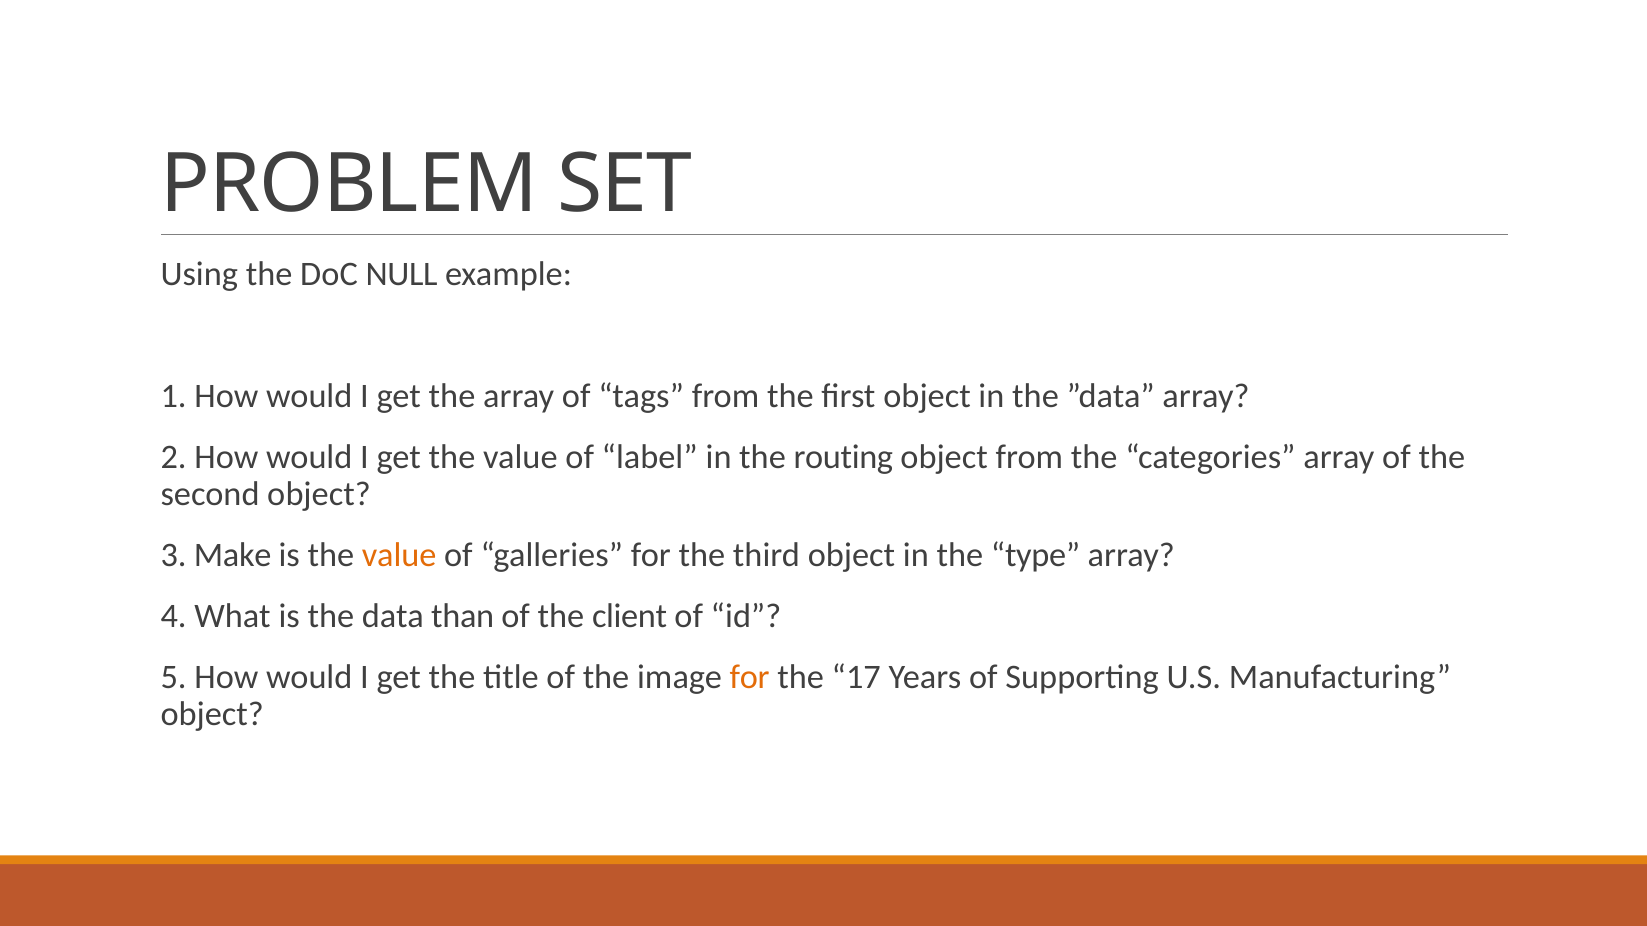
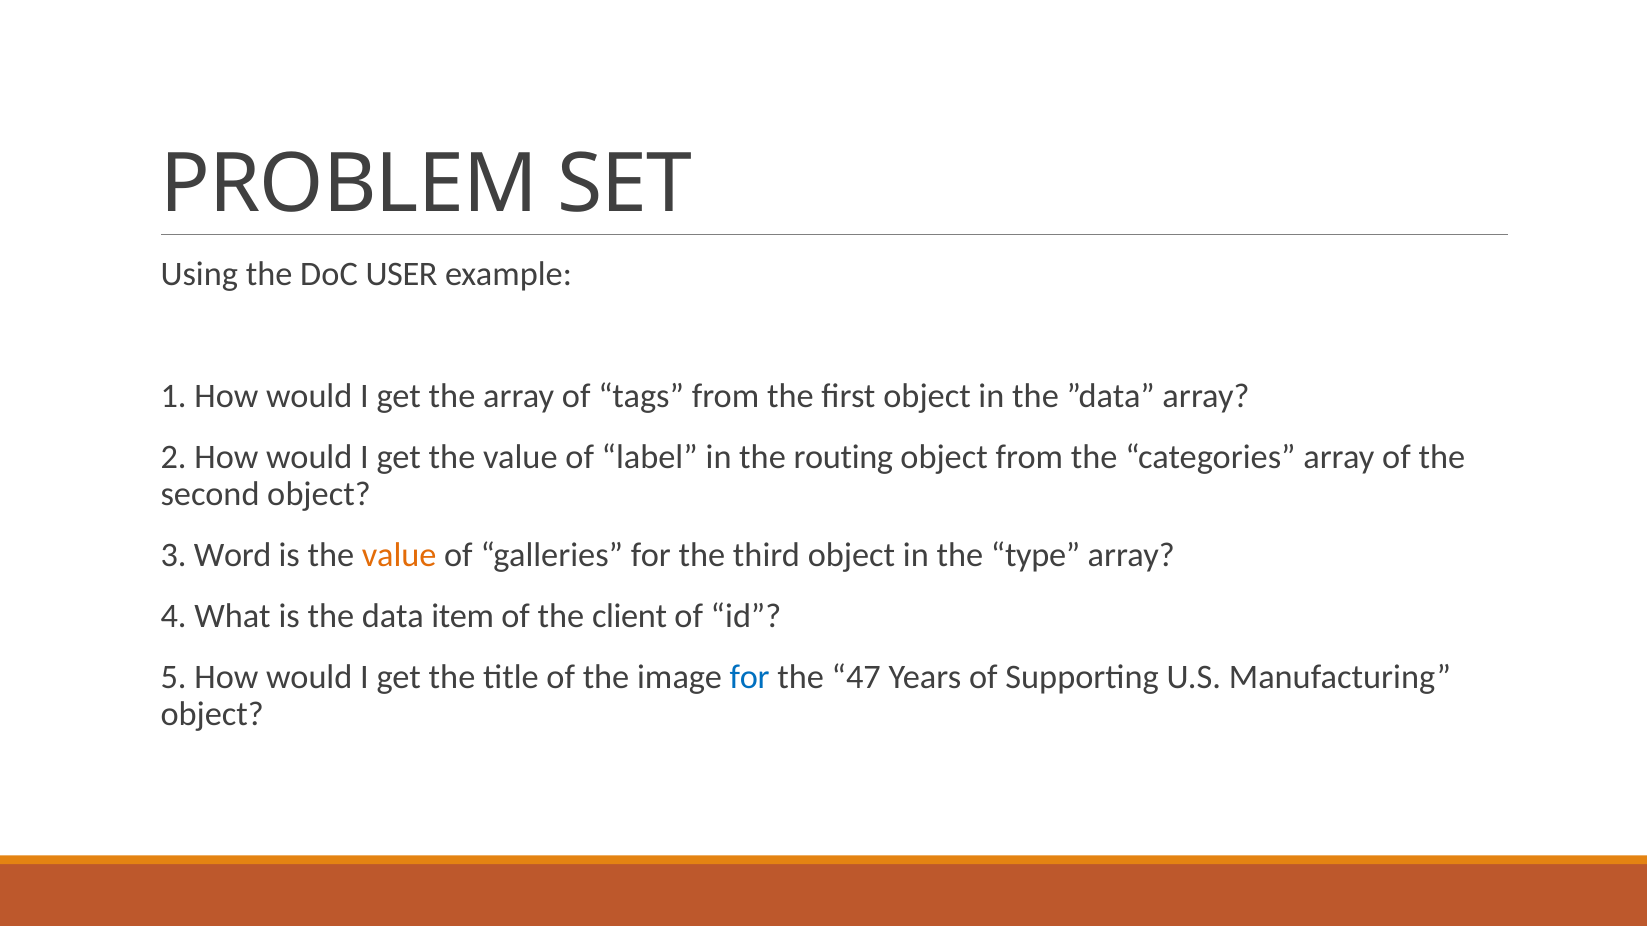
NULL: NULL -> USER (402, 274)
Make: Make -> Word (233, 555)
than: than -> item (463, 616)
for colour: orange -> blue (750, 677)
17: 17 -> 47 (856, 677)
